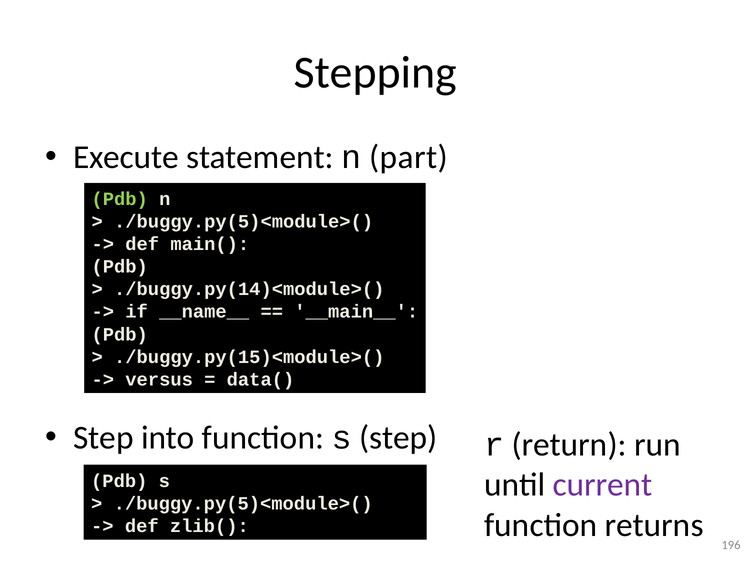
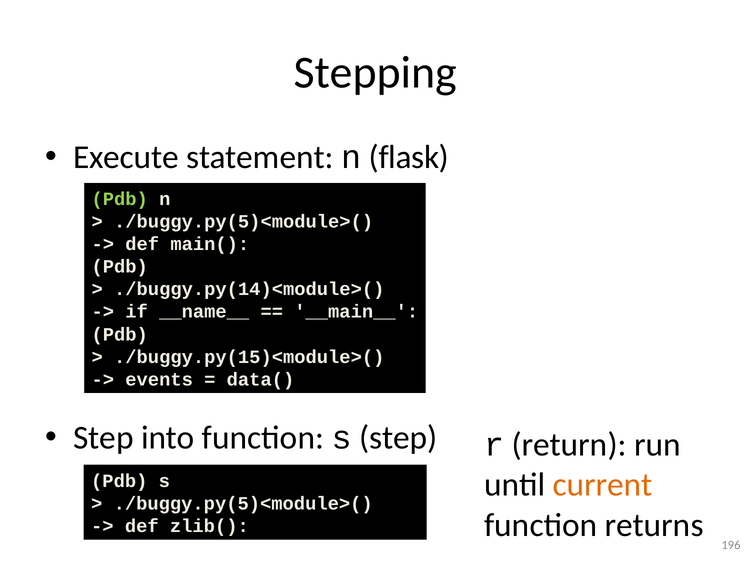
part: part -> flask (409, 158)
versus: versus -> events (159, 380)
current colour: purple -> orange (603, 485)
